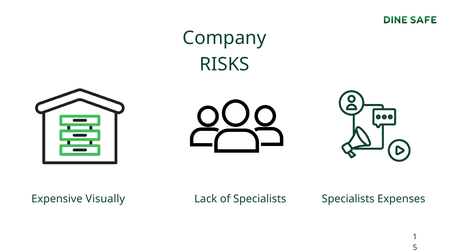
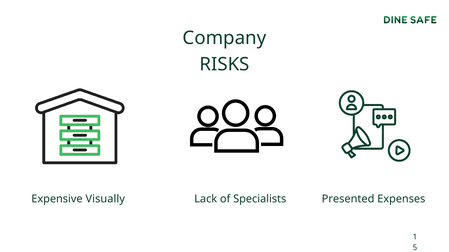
Specialists Specialists: Specialists -> Presented (348, 199)
